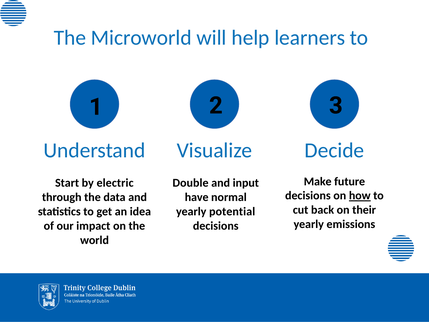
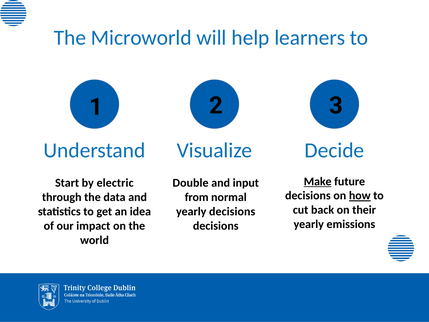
Make underline: none -> present (318, 181)
have: have -> from (197, 197)
yearly potential: potential -> decisions (232, 211)
